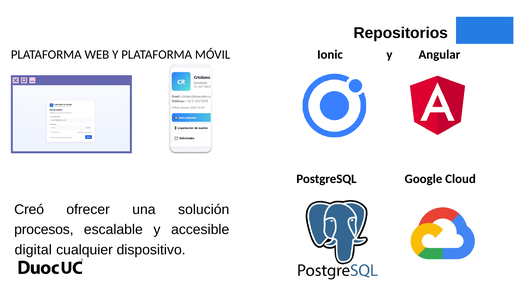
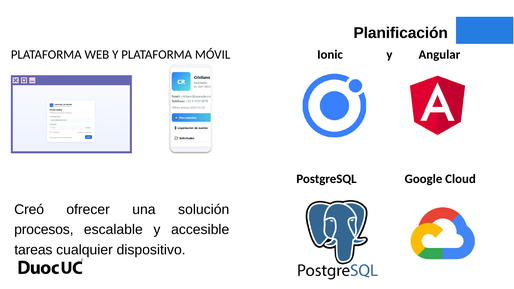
Repositorios: Repositorios -> Planificación (401, 33)
digital: digital -> tareas (33, 250)
